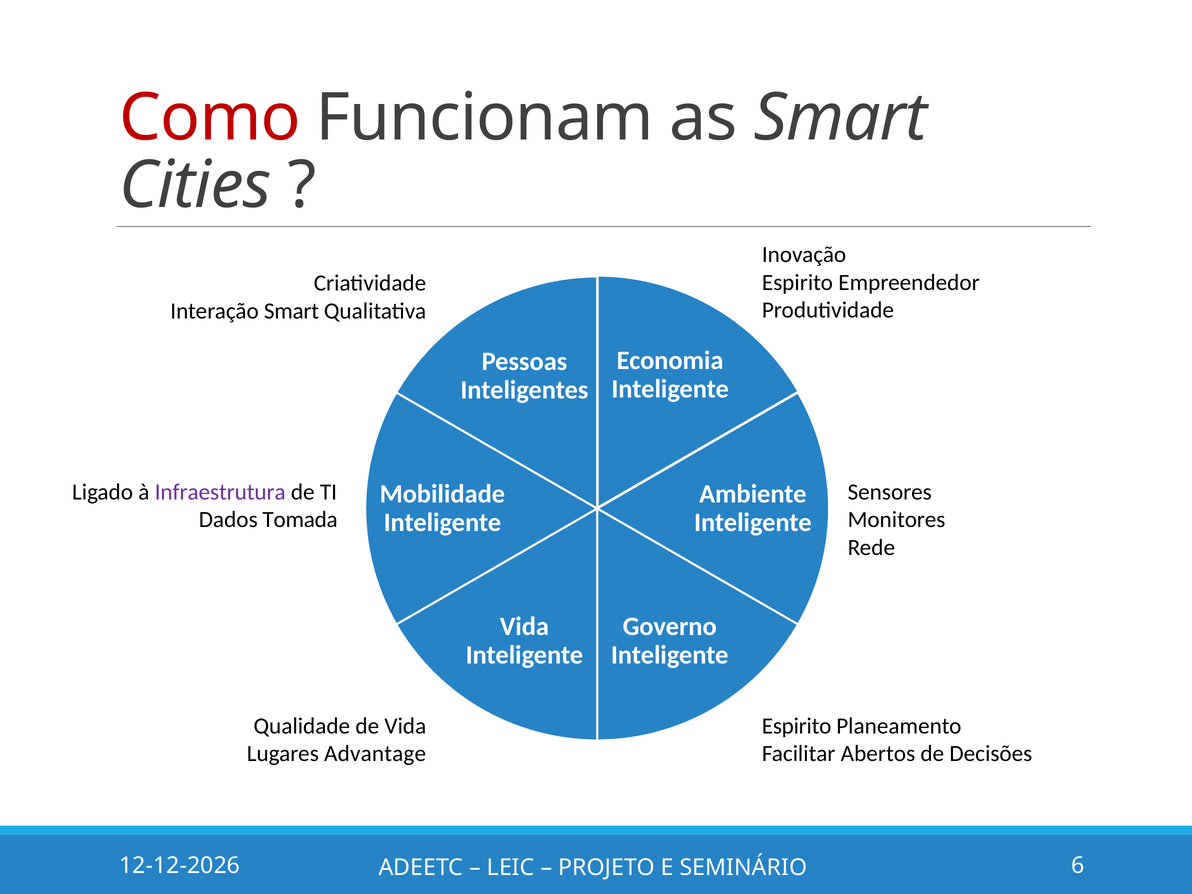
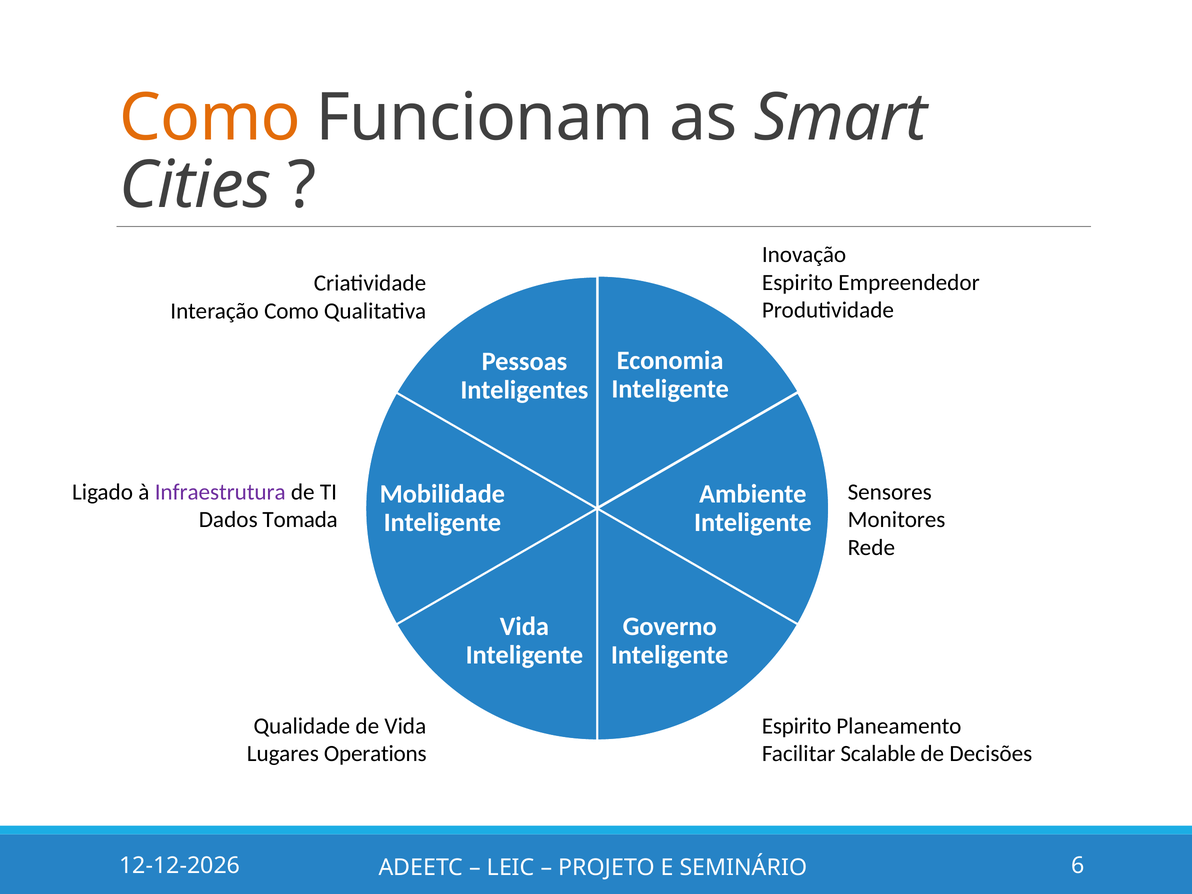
Como colour: red -> orange (210, 118)
Interação Smart: Smart -> Como (291, 311)
Advantage: Advantage -> Operations (375, 754)
Abertos: Abertos -> Scalable (878, 754)
